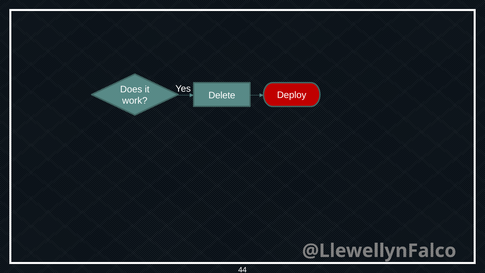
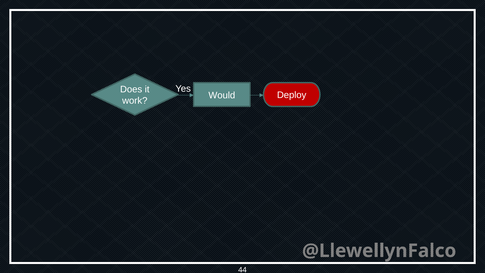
Delete: Delete -> Would (222, 95)
